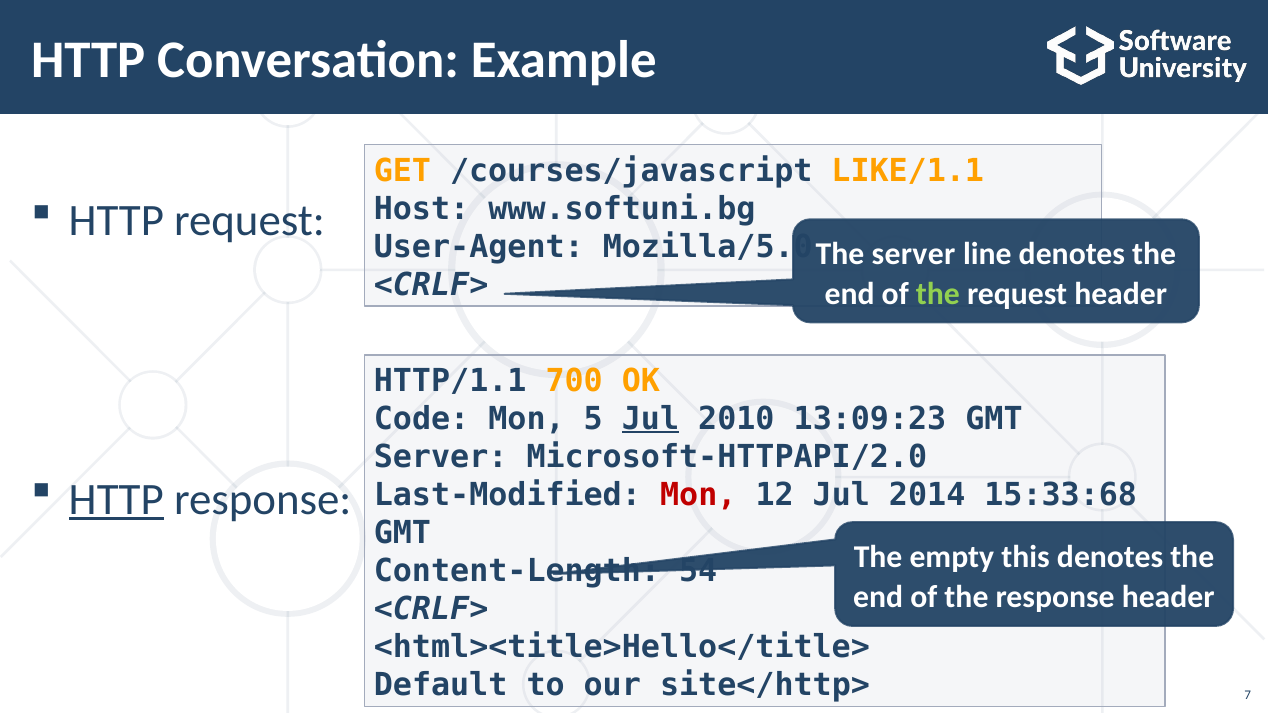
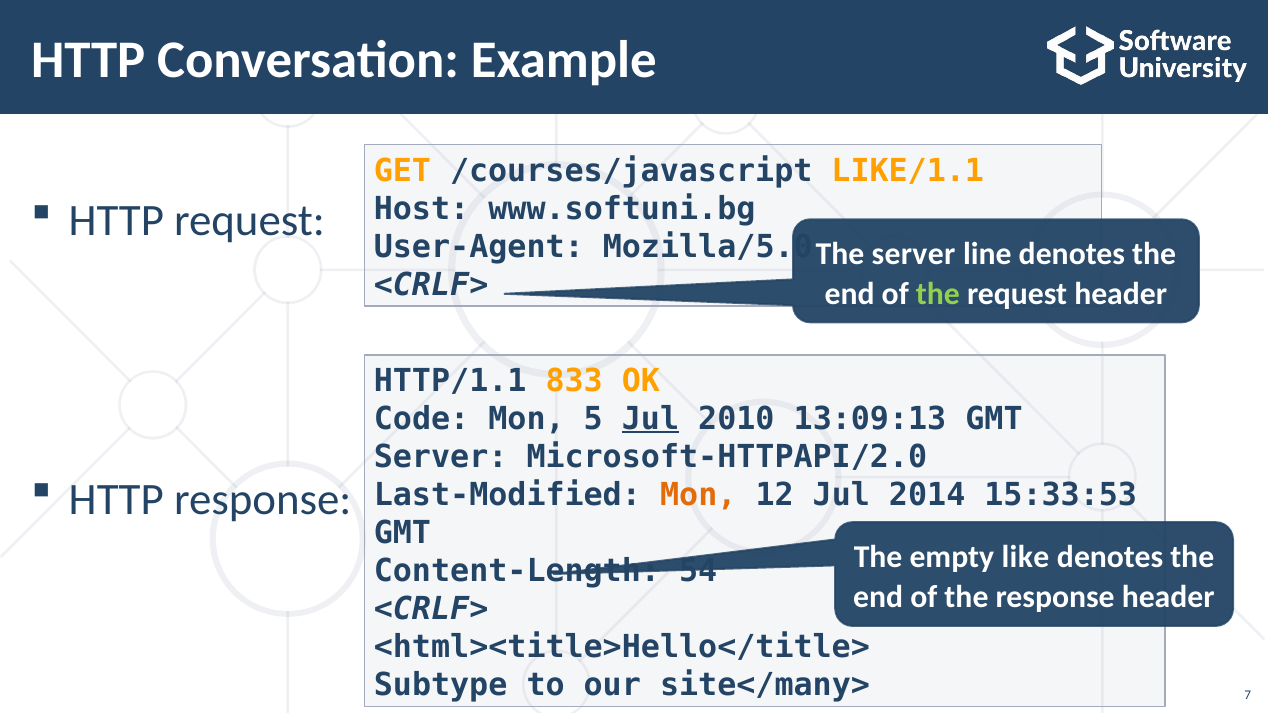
700: 700 -> 833 (574, 381)
13:09:23: 13:09:23 -> 13:09:13 (870, 419)
HTTP underline: present -> none (116, 500)
Mon colour: red -> orange (698, 495)
15:33:68: 15:33:68 -> 15:33:53 (1061, 495)
this: this -> like (1025, 557)
Default: Default -> Subtype (441, 685)
site</http>: site</http> -> site</many> (765, 685)
